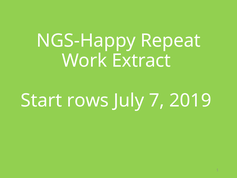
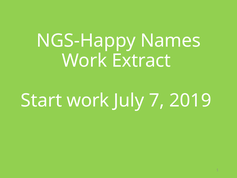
Repeat: Repeat -> Names (171, 41)
Start rows: rows -> work (88, 100)
